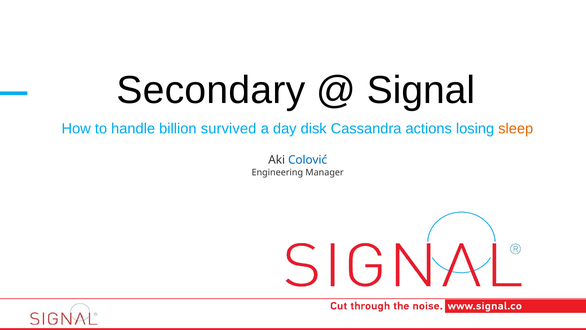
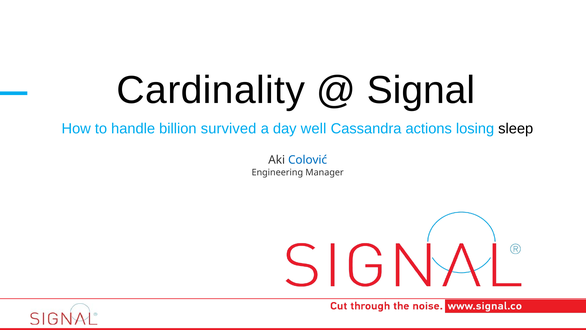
Secondary: Secondary -> Cardinality (211, 90)
disk: disk -> well (314, 128)
sleep colour: orange -> black (516, 128)
